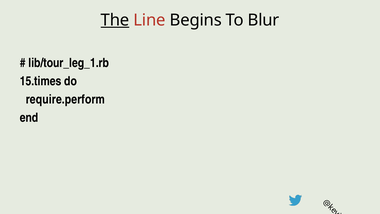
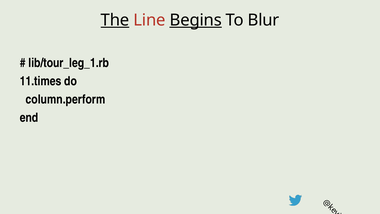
Begins underline: none -> present (196, 20)
15.times: 15.times -> 11.times (41, 81)
require.perform: require.perform -> column.perform (65, 99)
